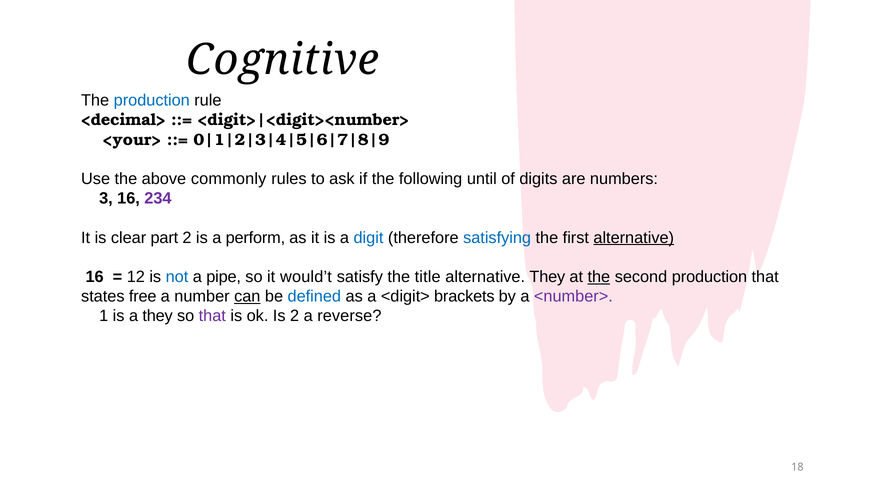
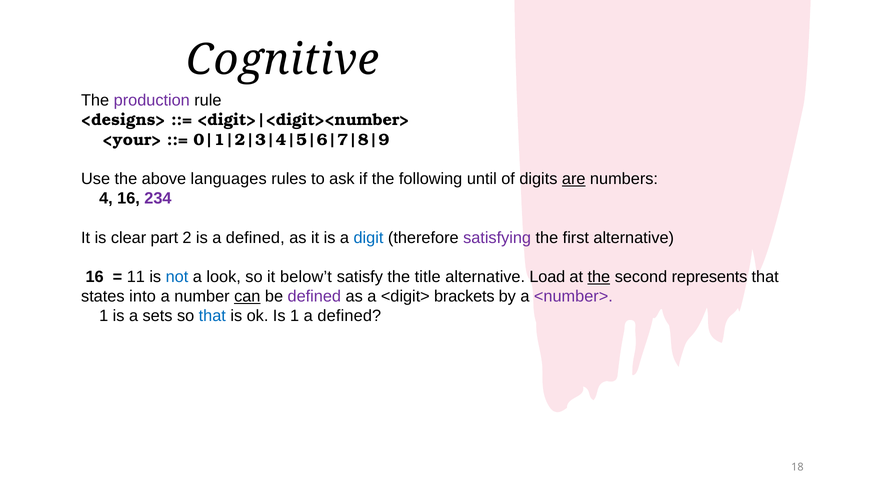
production colour: blue -> purple (152, 100)
<decimal>: <decimal> -> <designs> (123, 120)
commonly: commonly -> languages (229, 179)
are underline: none -> present (574, 179)
3: 3 -> 4 (106, 198)
is a perform: perform -> defined (255, 237)
satisfying colour: blue -> purple (497, 237)
alternative underline: present -> none (634, 237)
12: 12 -> 11 (136, 277)
pipe: pipe -> look (224, 277)
would’t: would’t -> below’t (306, 277)
alternative They: They -> Load (547, 277)
second production: production -> represents (710, 277)
free: free -> into (143, 296)
defined colour: blue -> purple (314, 296)
a they: they -> sets (158, 316)
that colour: purple -> blue (212, 316)
Is 2: 2 -> 1 (295, 316)
reverse: reverse -> defined (349, 316)
